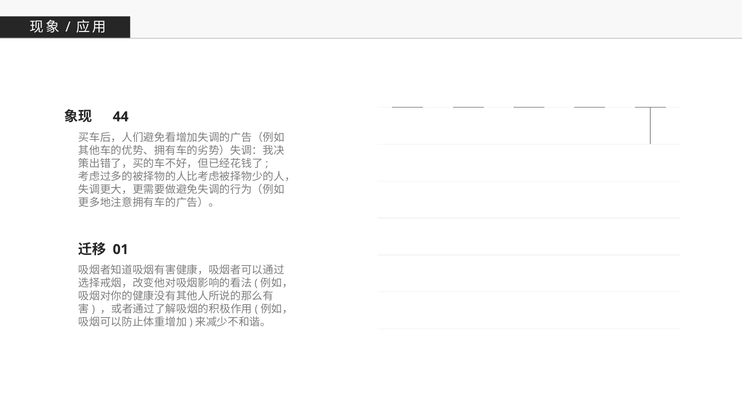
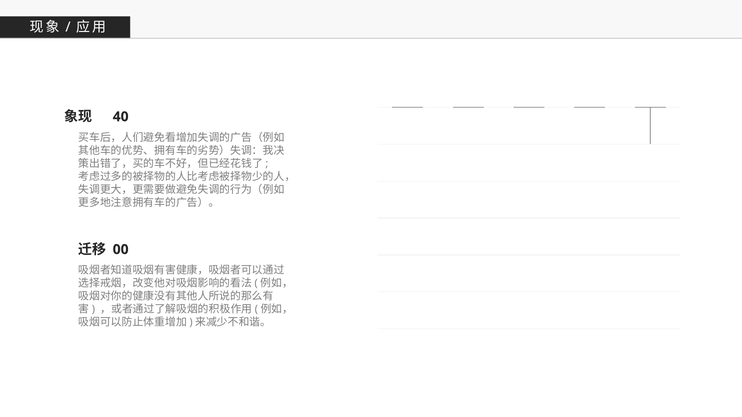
44: 44 -> 40 (121, 117)
01: 01 -> 00 (121, 250)
